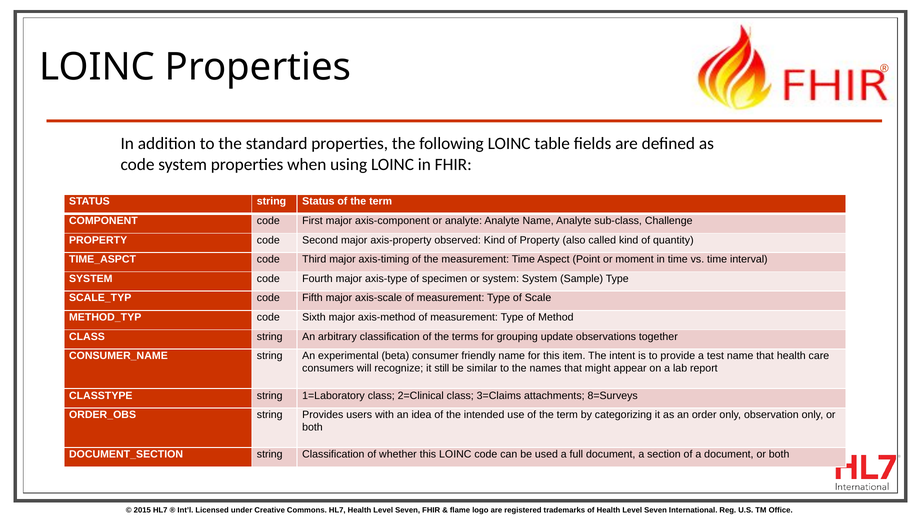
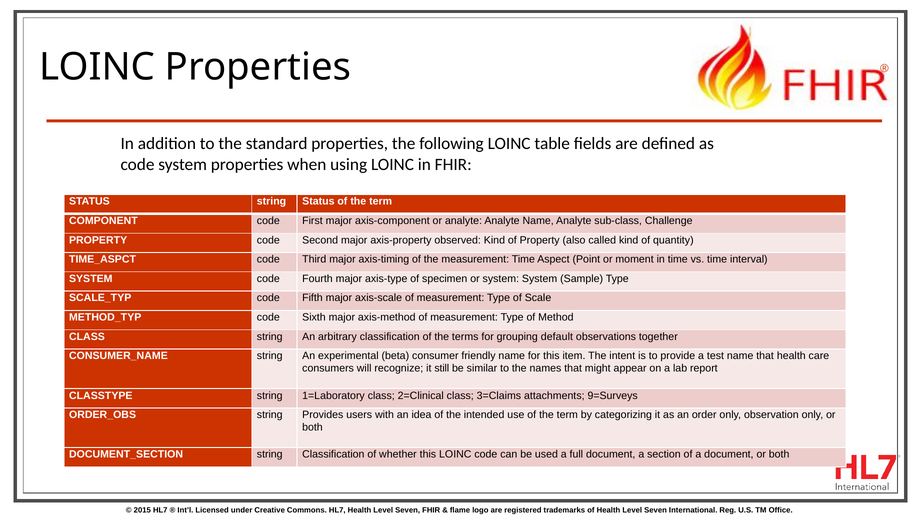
update: update -> default (557, 337)
8=Surveys: 8=Surveys -> 9=Surveys (613, 396)
